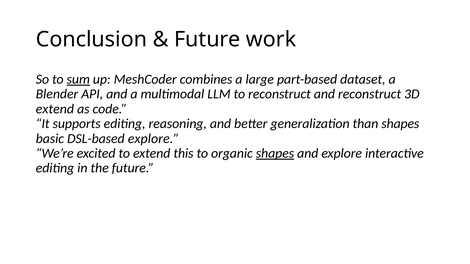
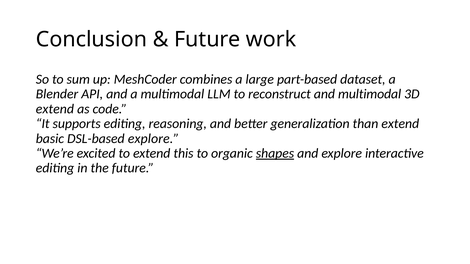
sum underline: present -> none (78, 79)
and reconstruct: reconstruct -> multimodal (370, 94)
than shapes: shapes -> extend (400, 124)
